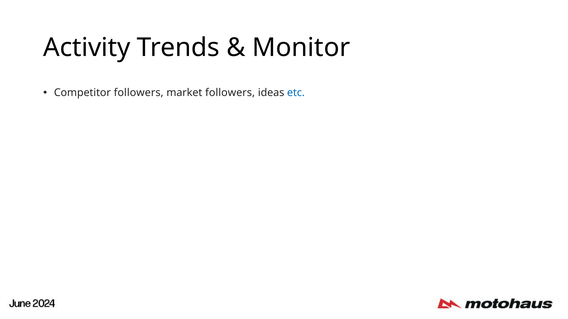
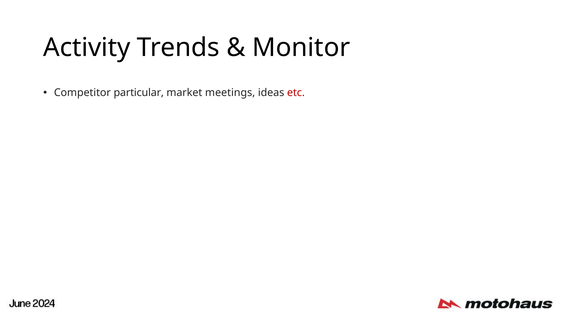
Competitor followers: followers -> particular (139, 93)
market followers: followers -> meetings (230, 93)
etc colour: blue -> red (296, 93)
